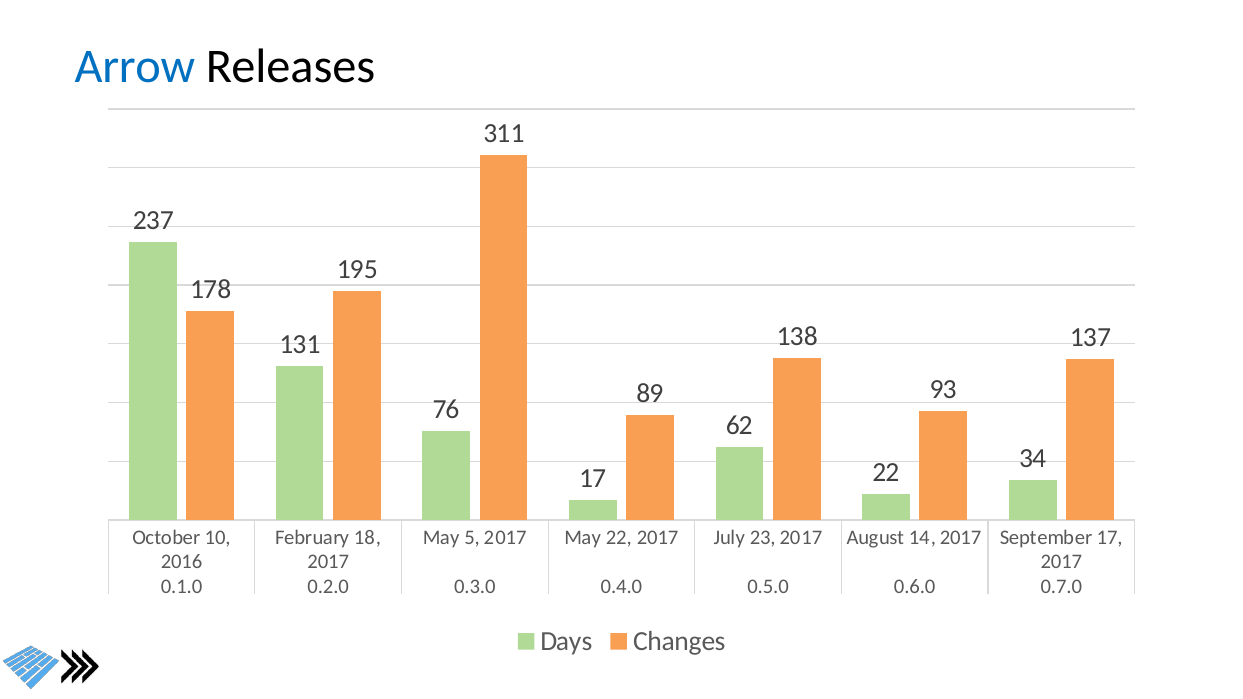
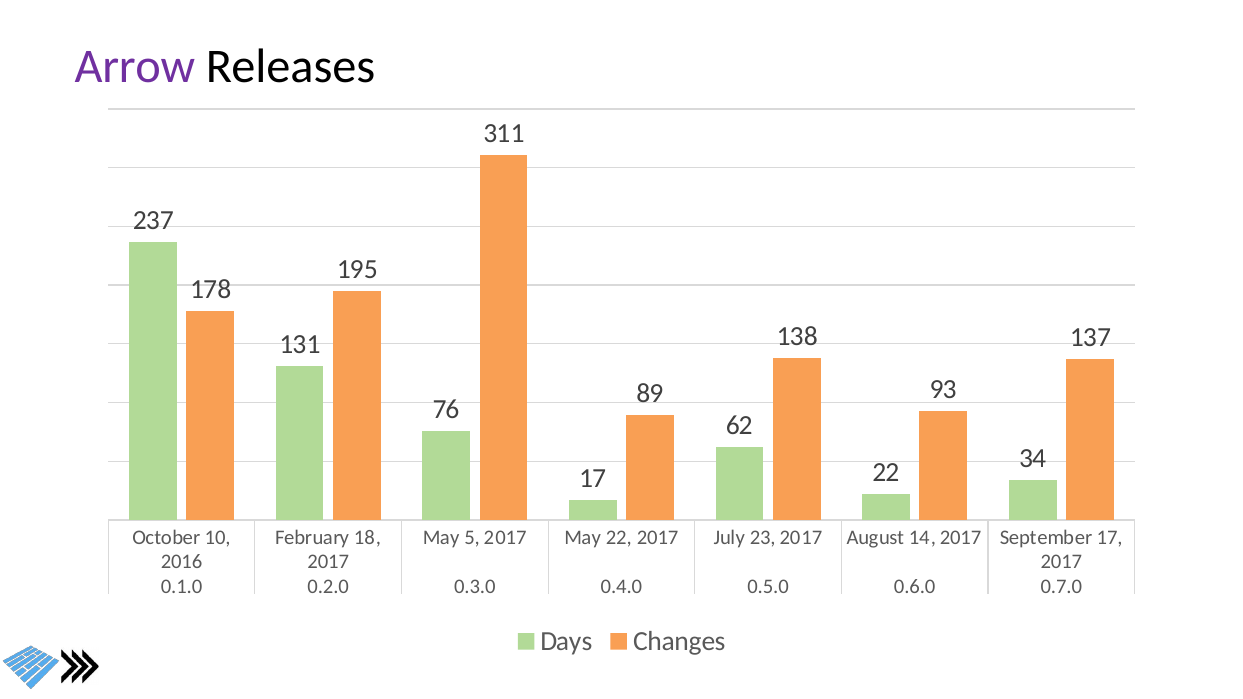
Arrow colour: blue -> purple (135, 66)
